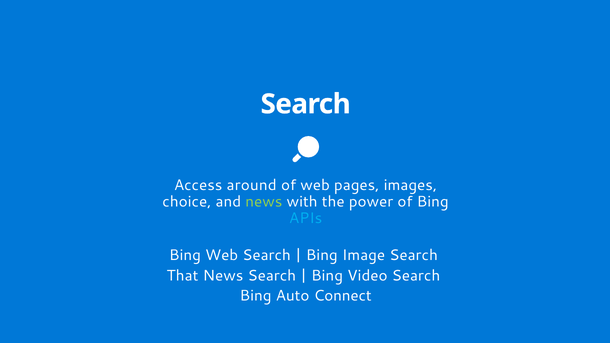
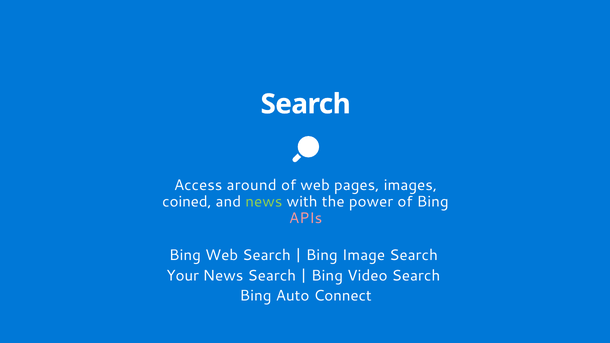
choice: choice -> coined (187, 202)
APIs colour: light blue -> pink (306, 218)
That: That -> Your (183, 276)
